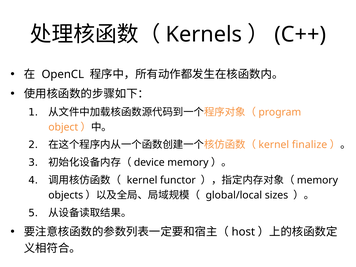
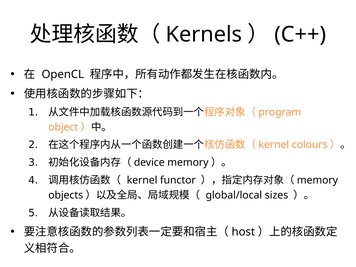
finalize: finalize -> colours (310, 145)
